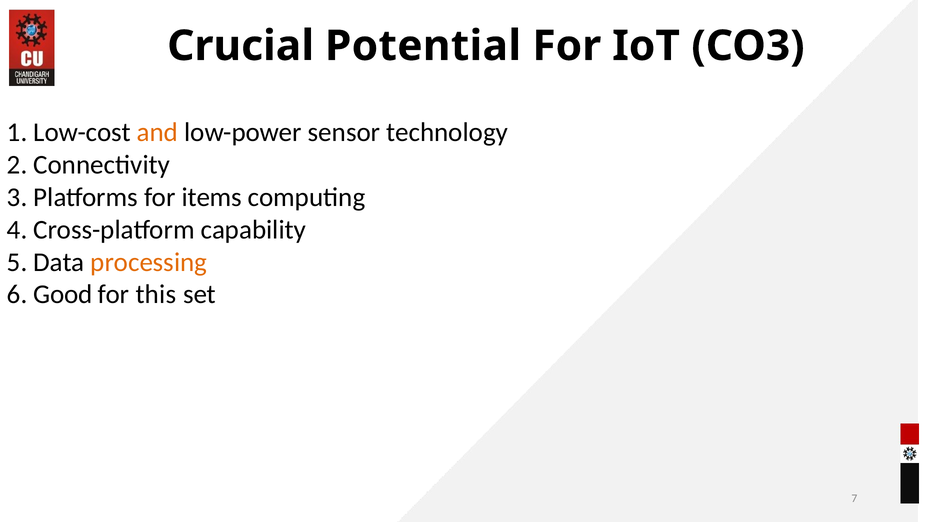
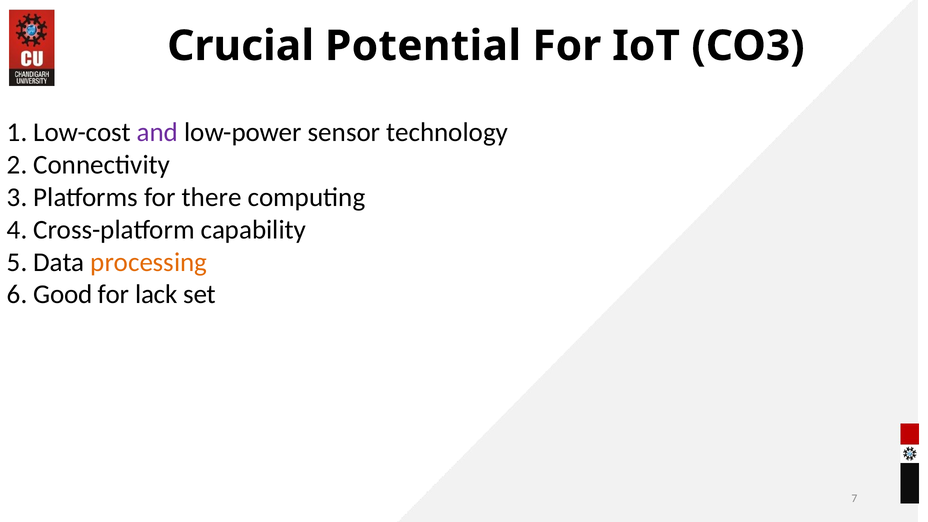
and colour: orange -> purple (157, 132)
items: items -> there (212, 197)
this: this -> lack (156, 295)
